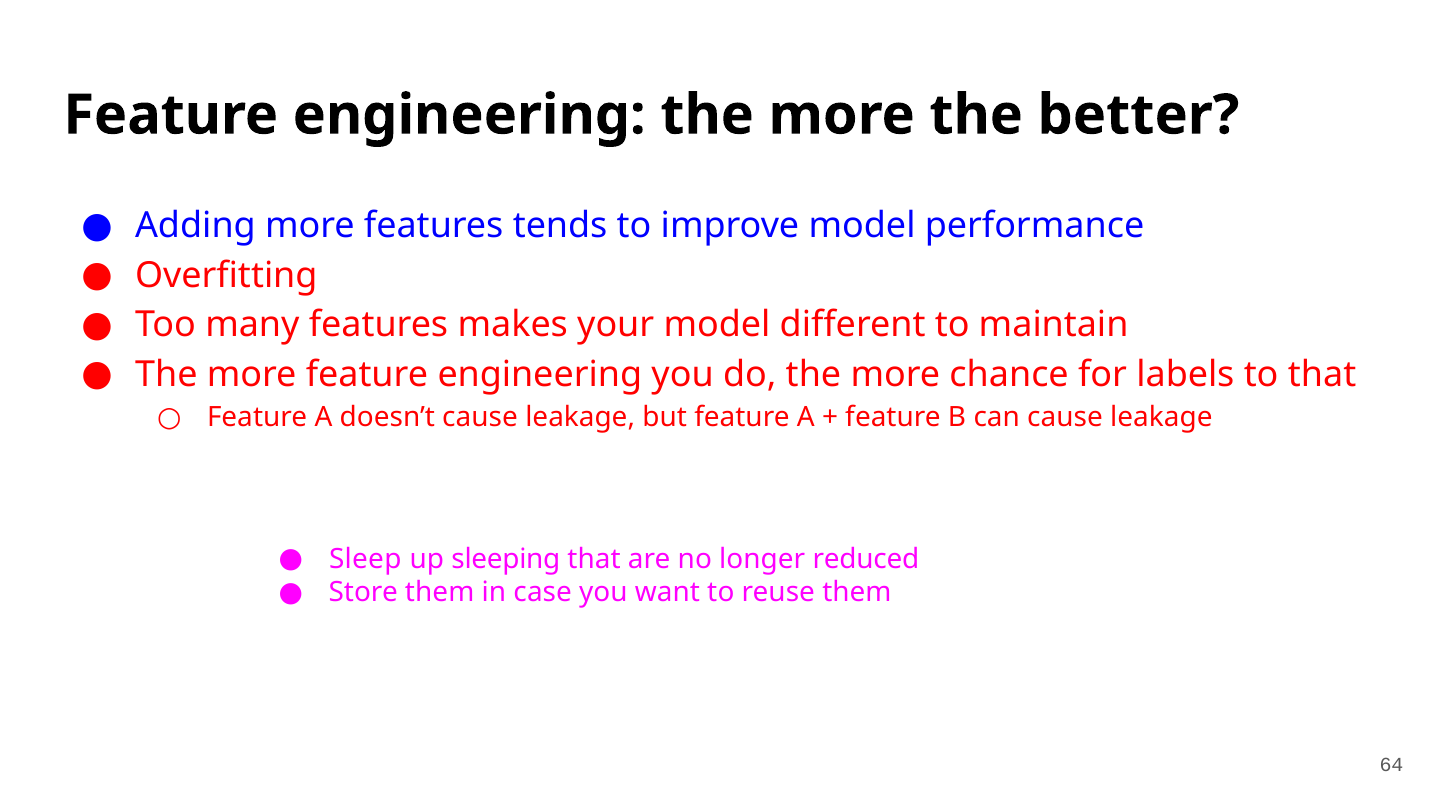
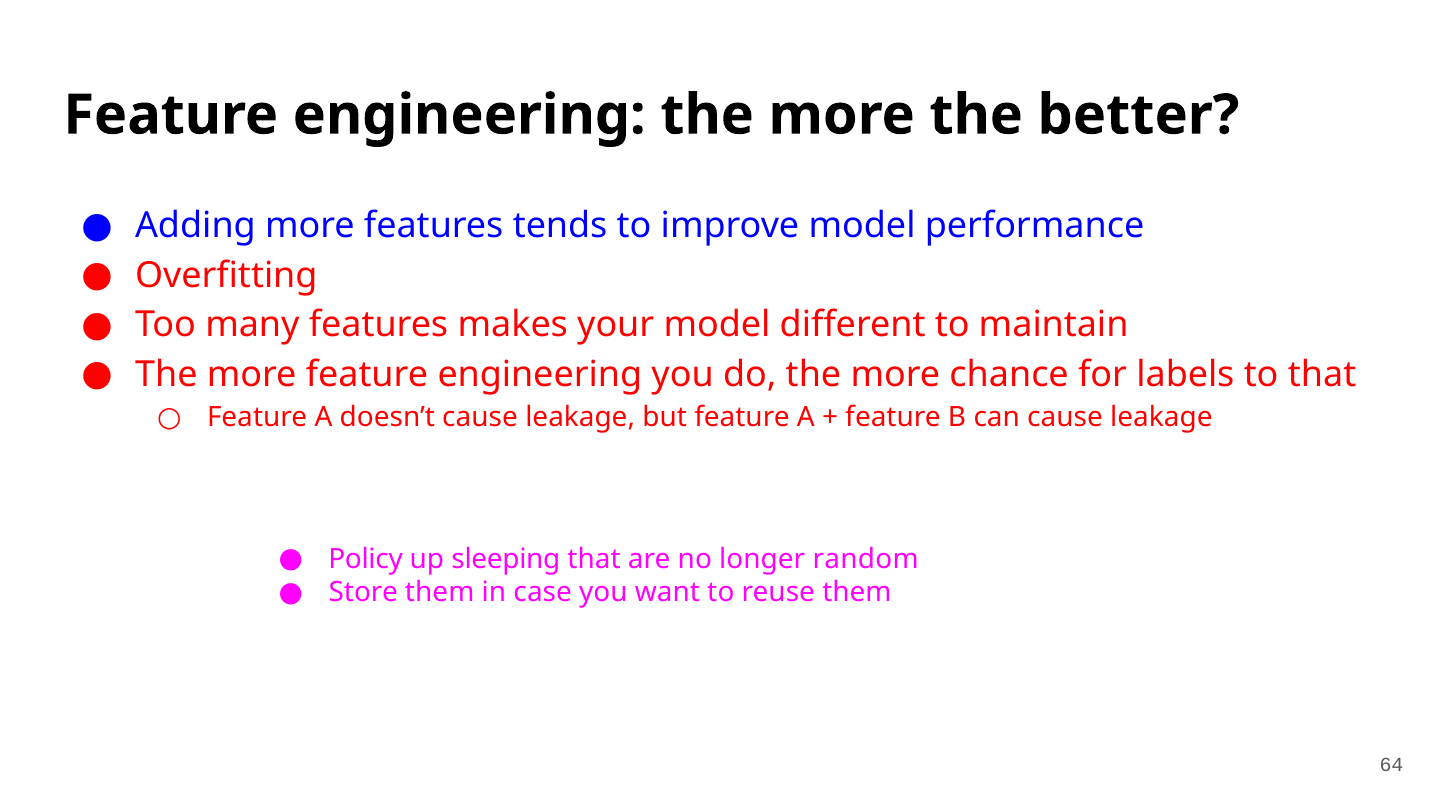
Sleep: Sleep -> Policy (366, 559)
reduced: reduced -> random (866, 559)
